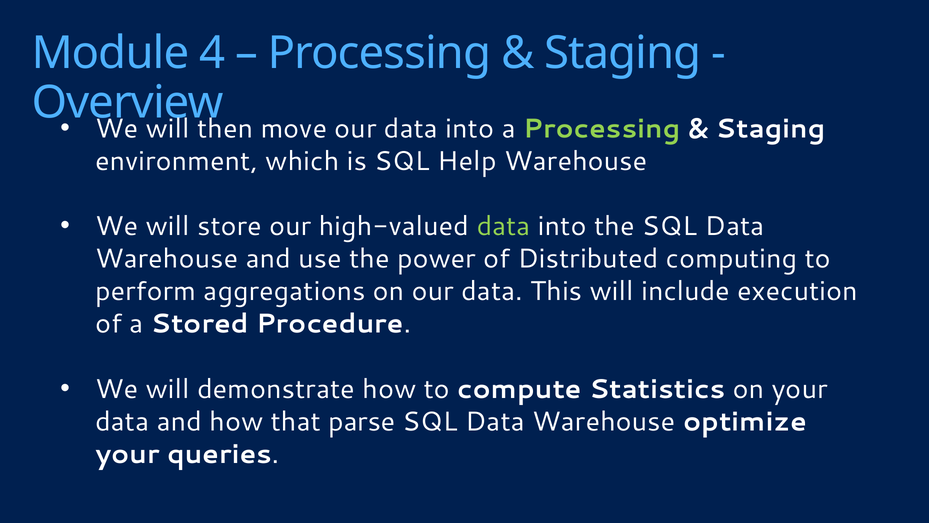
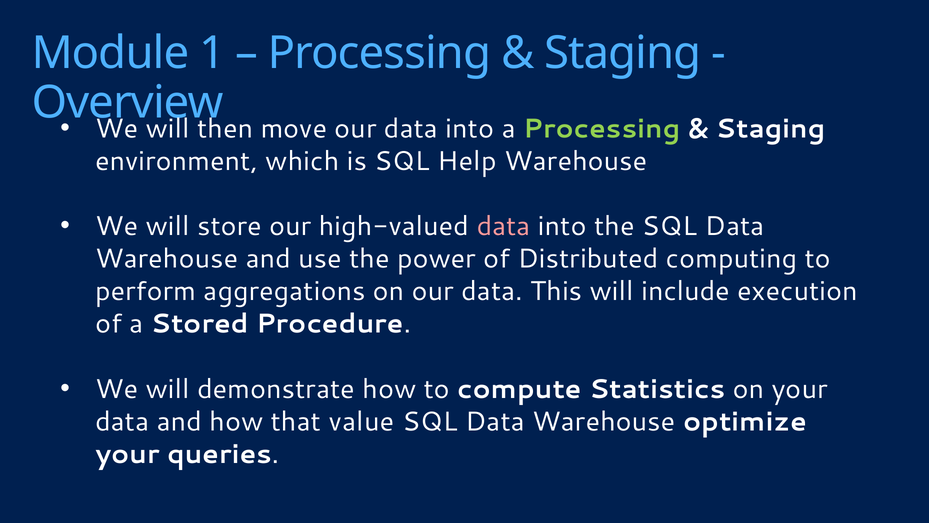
4: 4 -> 1 (212, 53)
data colour: light green -> pink (504, 226)
parse: parse -> value (362, 421)
